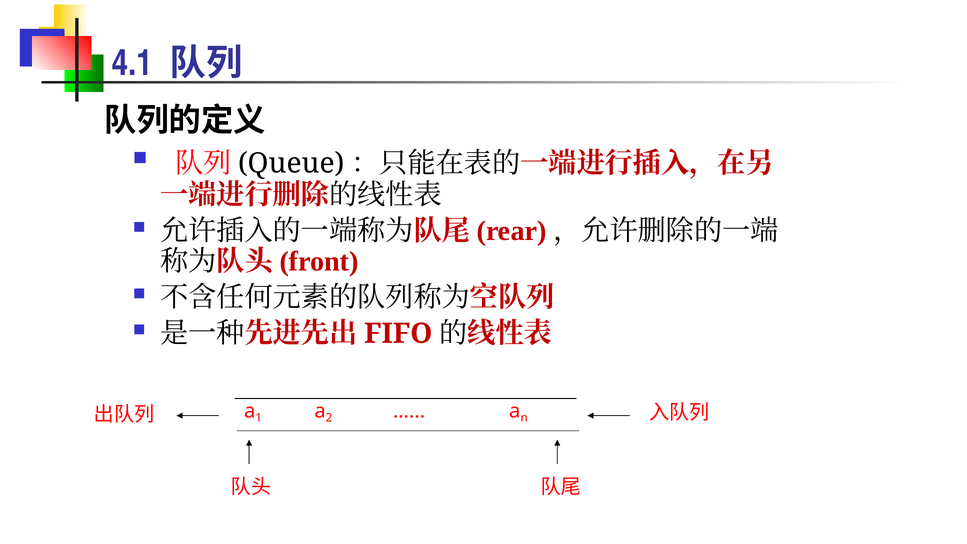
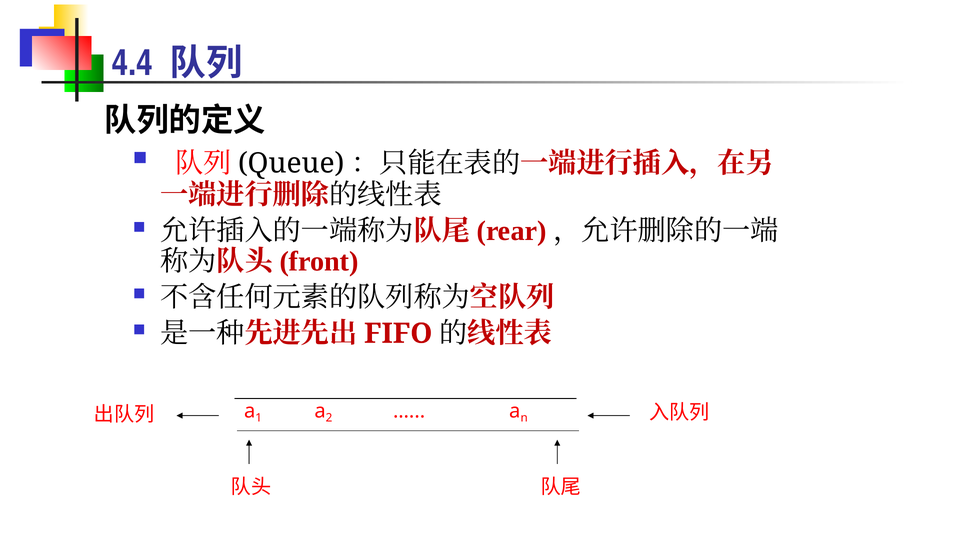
4.1: 4.1 -> 4.4 (132, 63)
